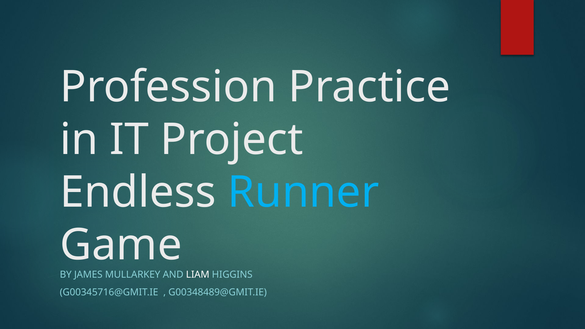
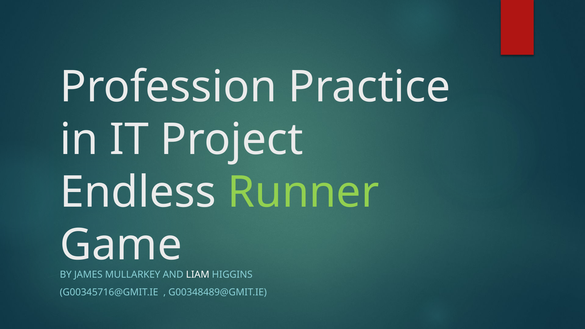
Runner colour: light blue -> light green (303, 192)
